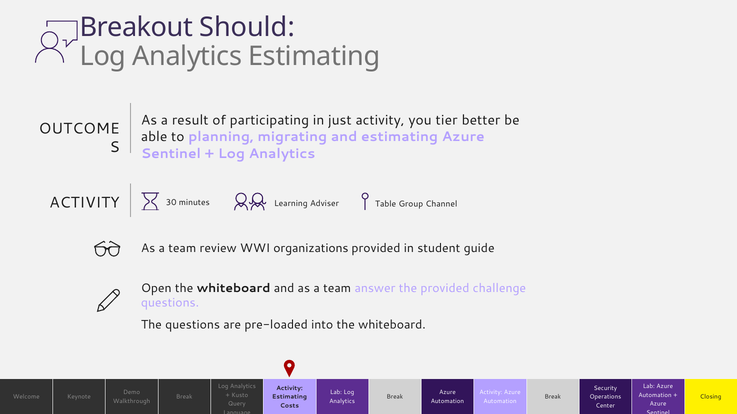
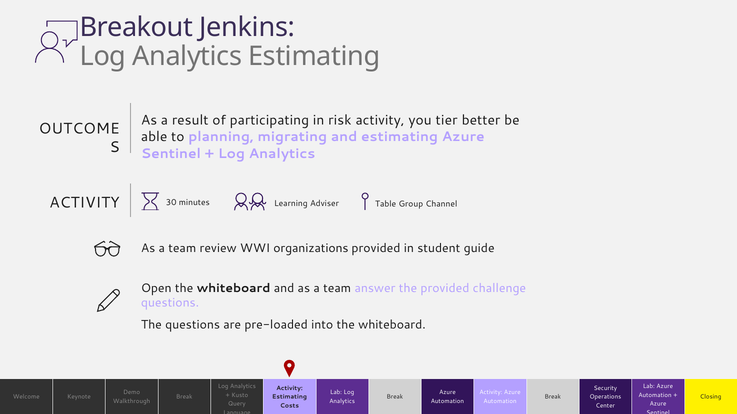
Should: Should -> Jenkins (247, 27)
just: just -> risk (340, 121)
